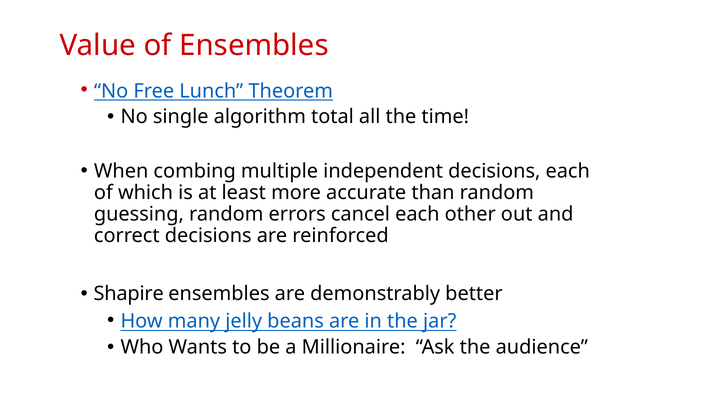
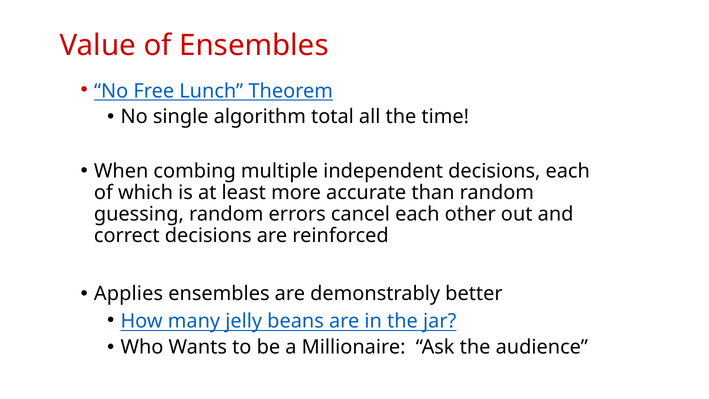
Shapire: Shapire -> Applies (128, 294)
